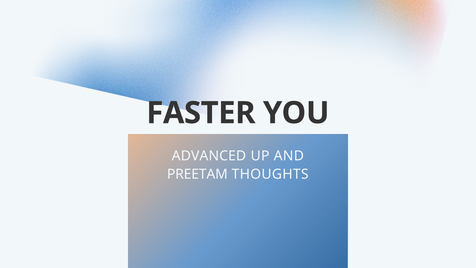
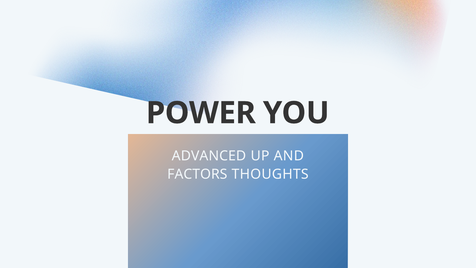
FASTER: FASTER -> POWER (201, 113)
PREETAM: PREETAM -> FACTORS (197, 174)
